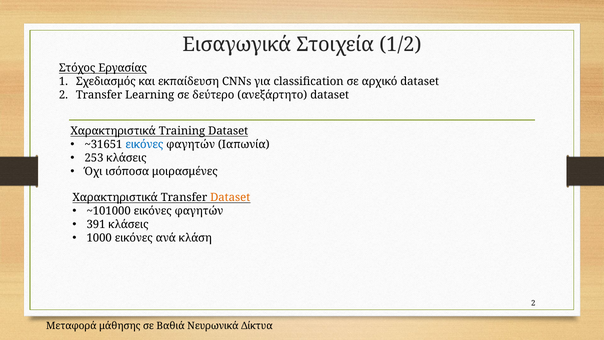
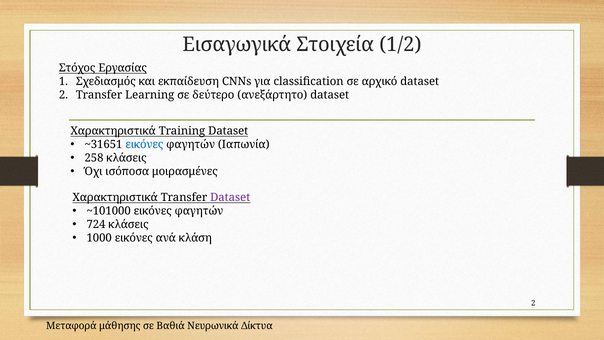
253: 253 -> 258 (94, 158)
Dataset colour: orange -> purple (230, 197)
391: 391 -> 724 (96, 224)
